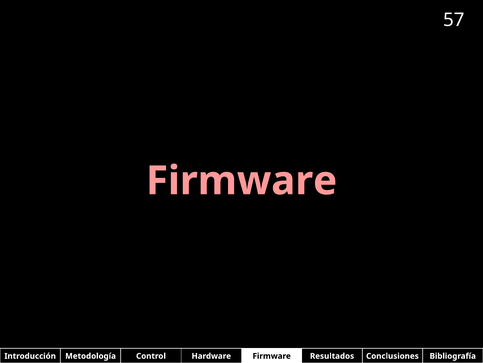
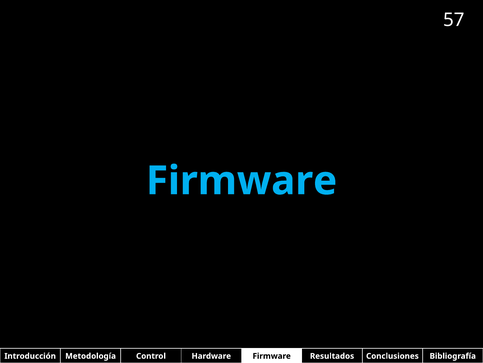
Firmware colour: pink -> light blue (242, 181)
